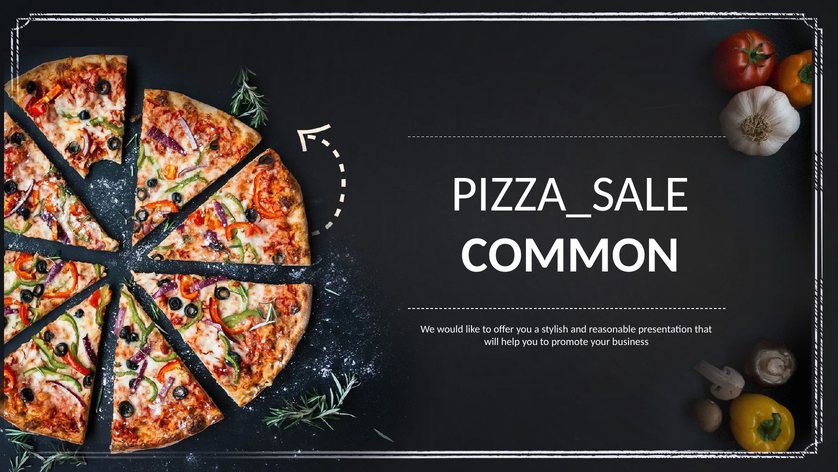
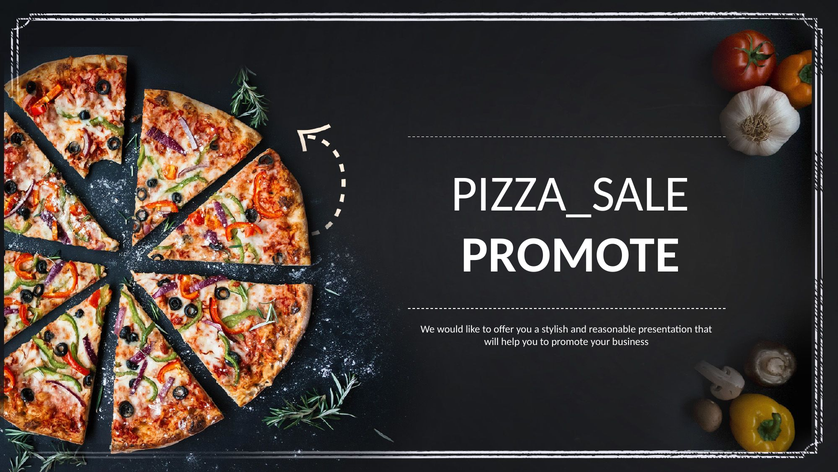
COMMON: COMMON -> PROMOTE (570, 255)
